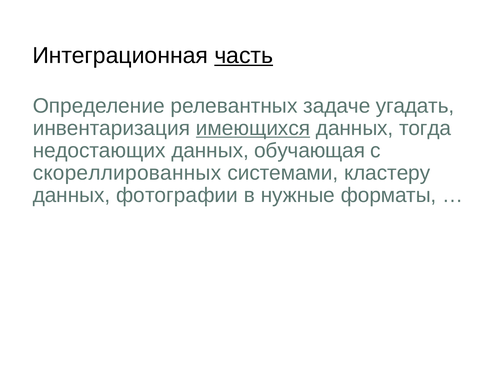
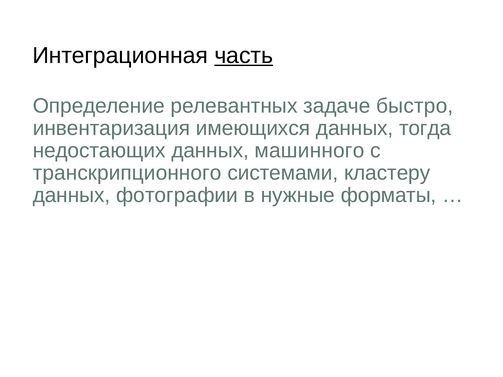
угадать: угадать -> быстро (415, 106)
имеющихся underline: present -> none (253, 128)
обучающая: обучающая -> машинного (309, 151)
скореллированных: скореллированных -> транскрипционного (127, 173)
